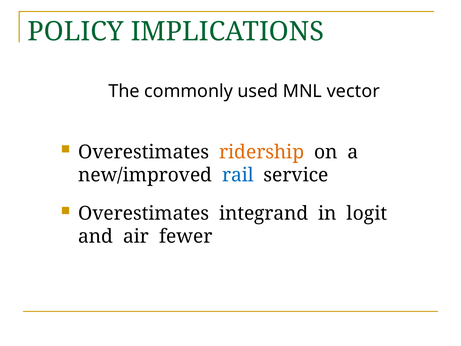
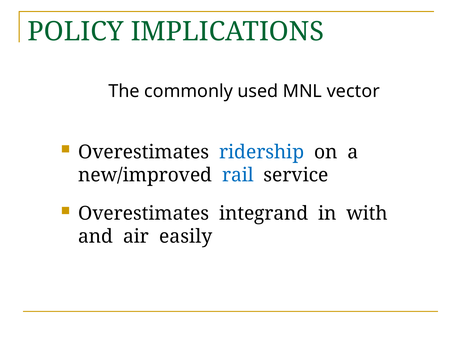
ridership colour: orange -> blue (262, 152)
logit: logit -> with (367, 213)
fewer: fewer -> easily (186, 236)
